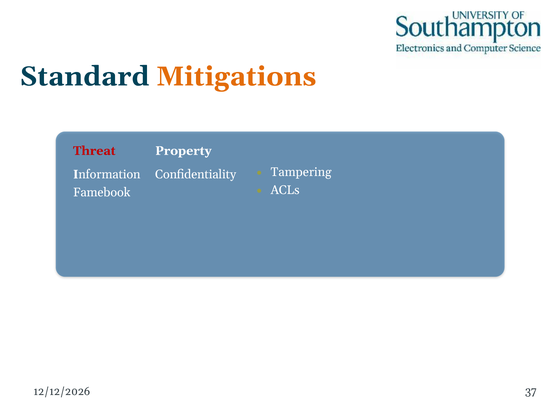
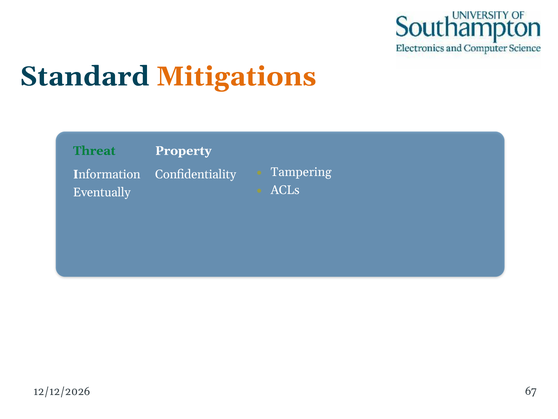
Threat colour: red -> green (94, 151)
Famebook: Famebook -> Eventually (102, 192)
37: 37 -> 67 (531, 391)
